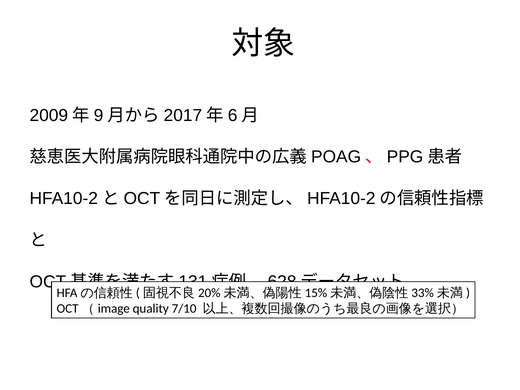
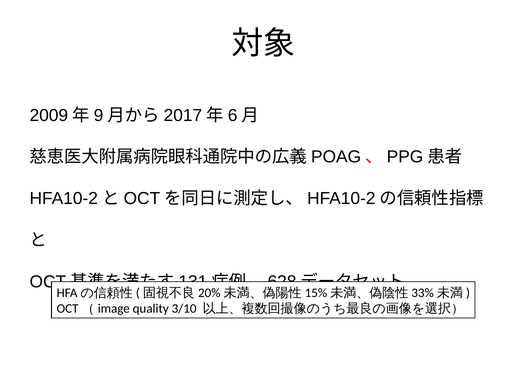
7/10: 7/10 -> 3/10 (184, 308)
